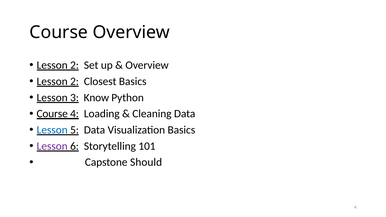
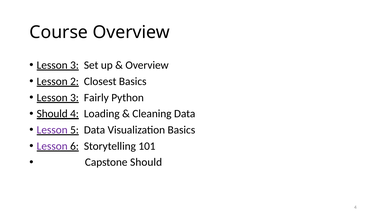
2: 2 -> 3 (74, 65)
Know: Know -> Fairly (96, 98)
Course: Course -> Should (52, 114)
Lesson colour: blue -> purple (52, 130)
